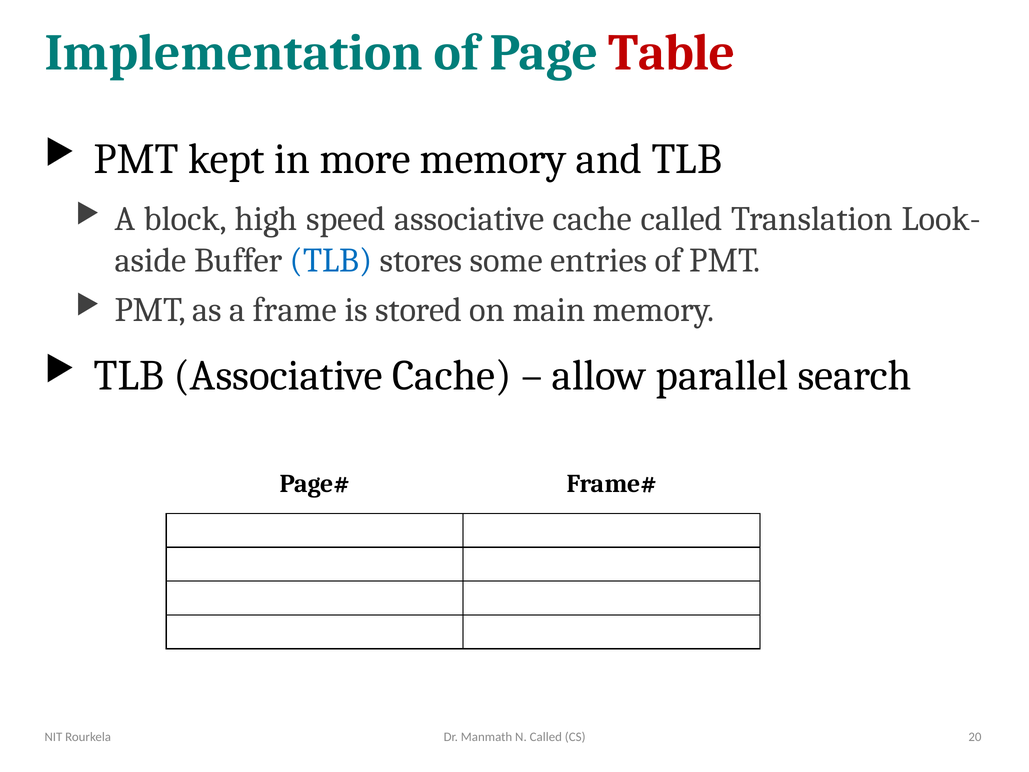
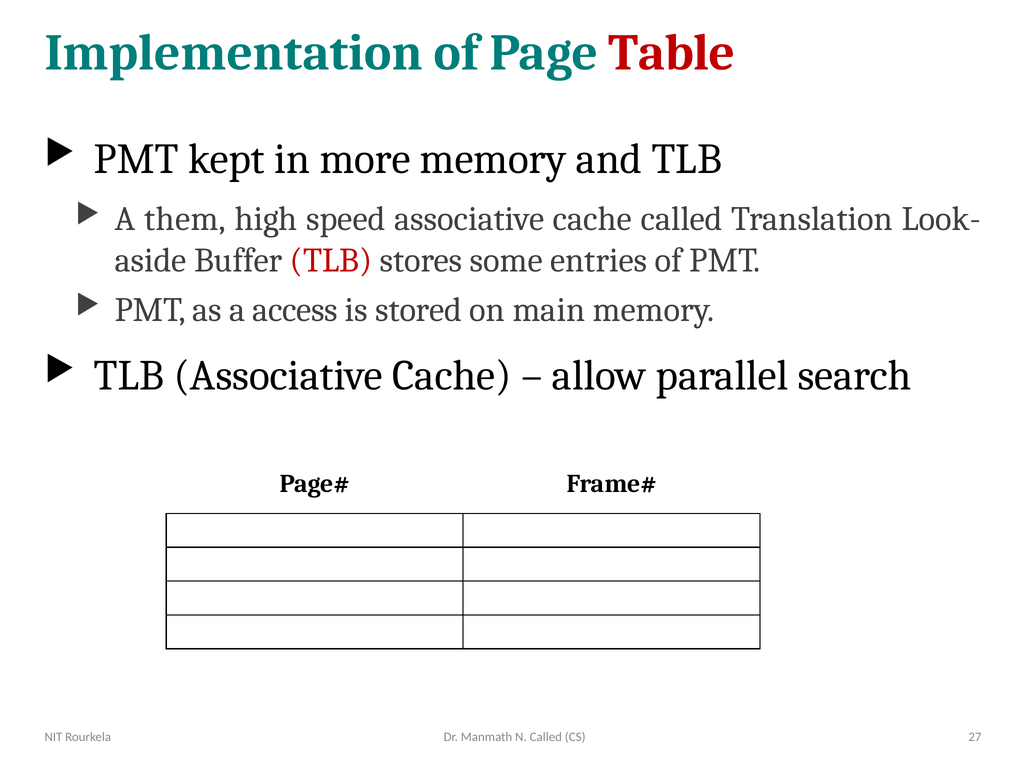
block: block -> them (185, 219)
TLB colour: blue -> red (331, 260)
frame: frame -> access (295, 310)
20: 20 -> 27 (975, 737)
